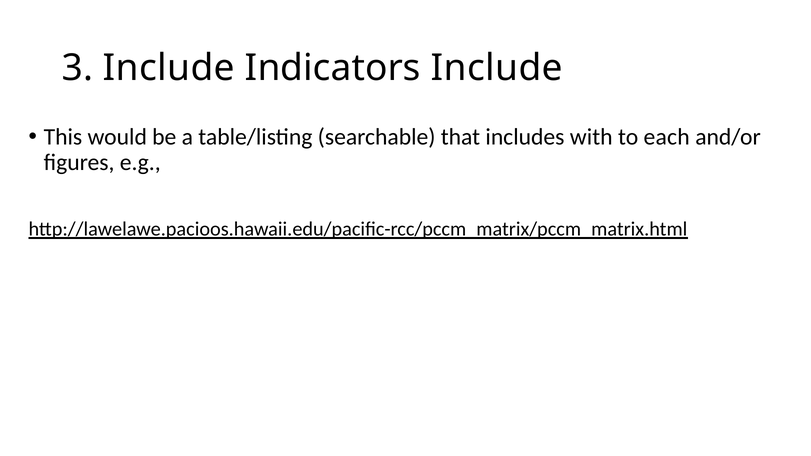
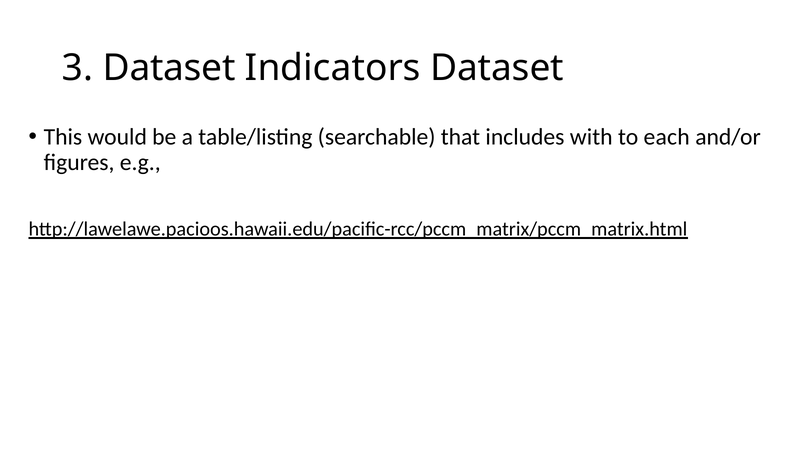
3 Include: Include -> Dataset (169, 68)
Indicators Include: Include -> Dataset (497, 68)
